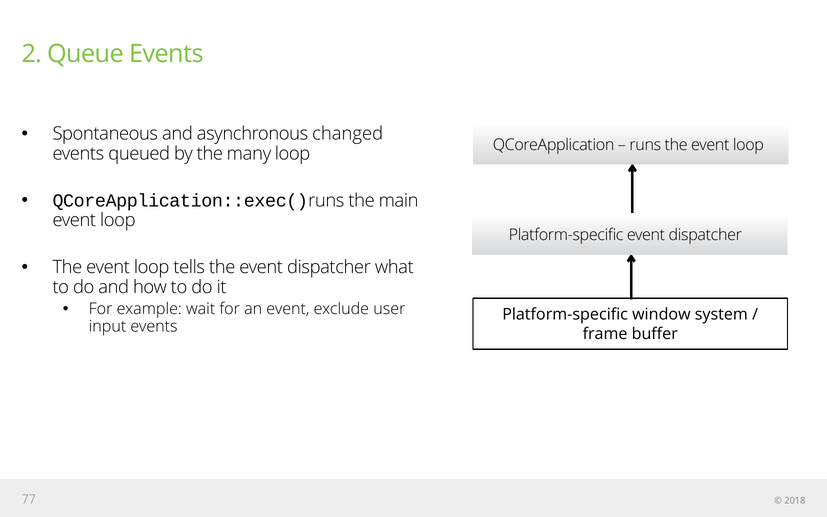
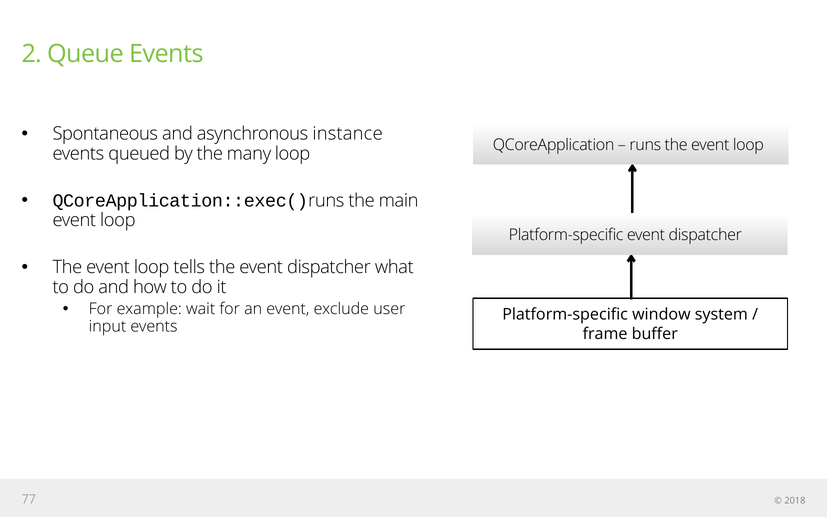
changed: changed -> instance (348, 134)
